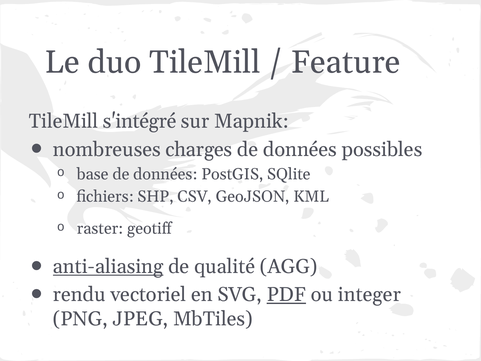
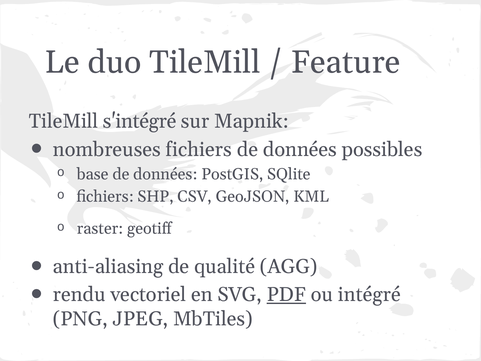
nombreuses charges: charges -> fichiers (199, 149)
anti-aliasing underline: present -> none (108, 266)
integer: integer -> intégré (369, 294)
